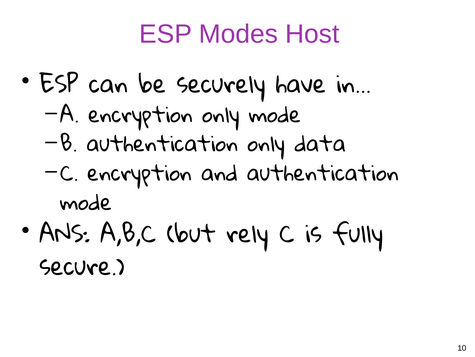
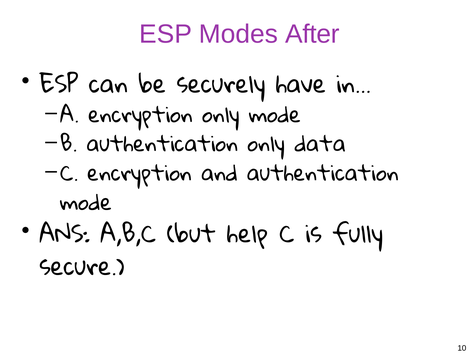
Host: Host -> After (312, 34)
rely: rely -> help (248, 234)
